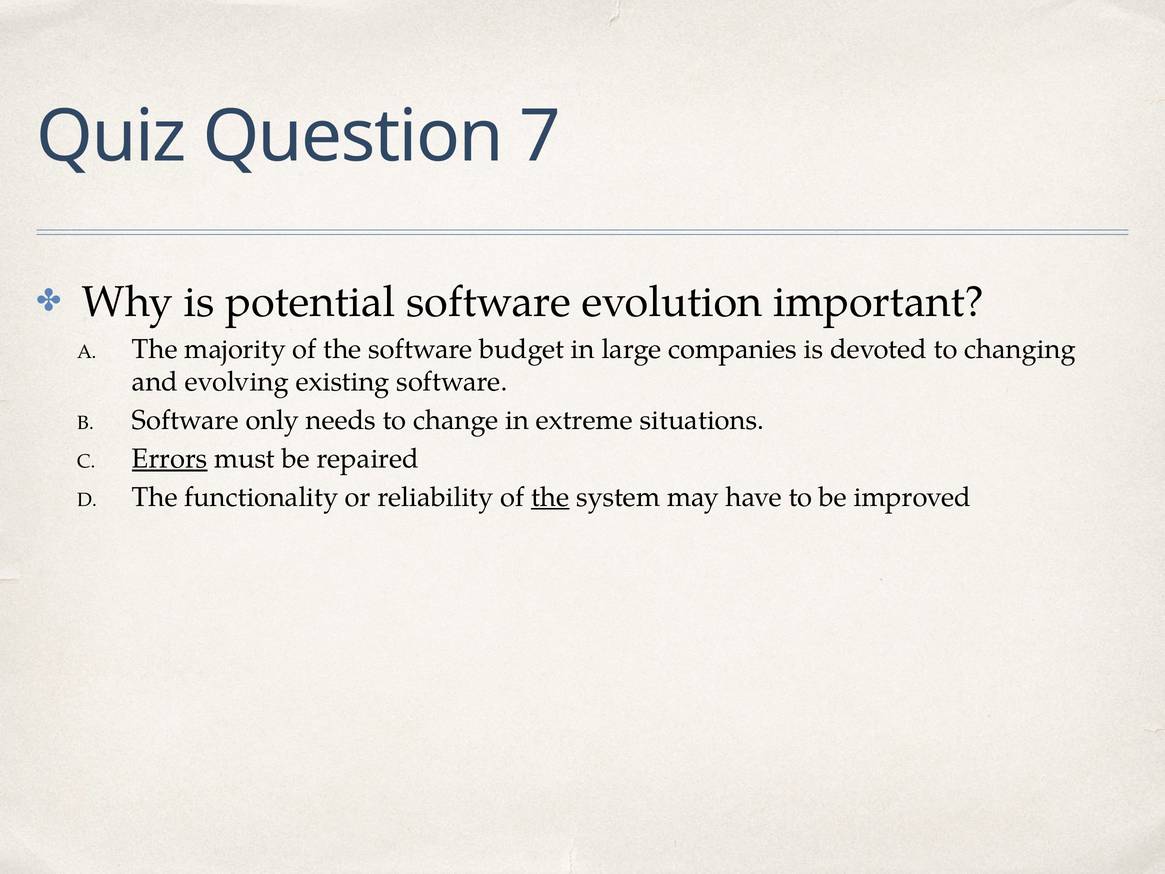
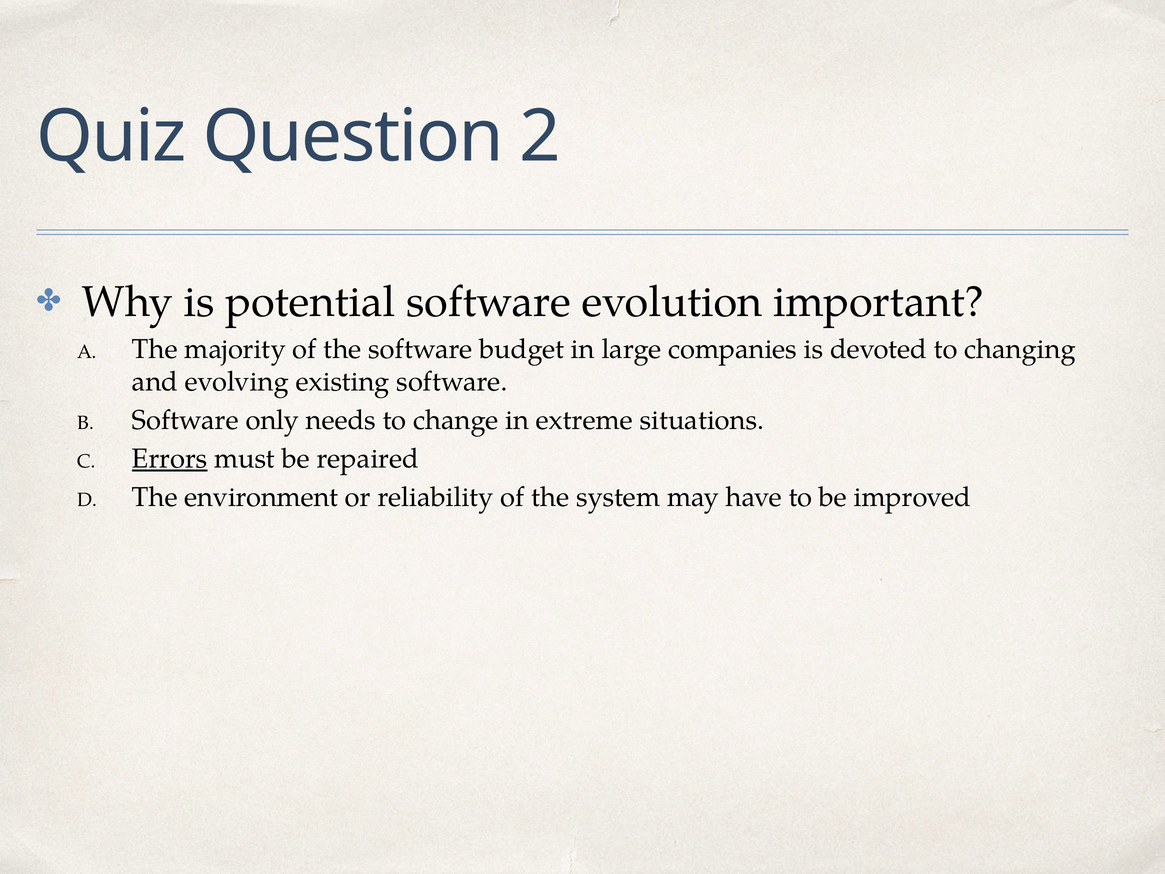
7: 7 -> 2 (540, 136)
functionality: functionality -> environment (261, 497)
the underline: present -> none (550, 497)
